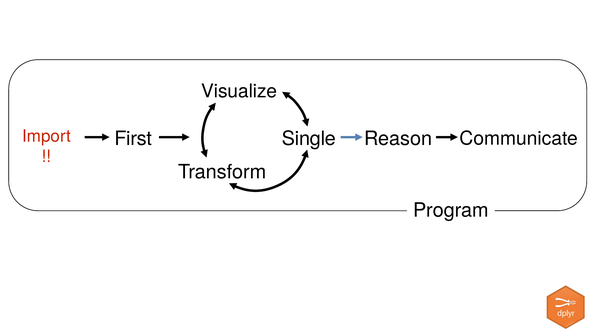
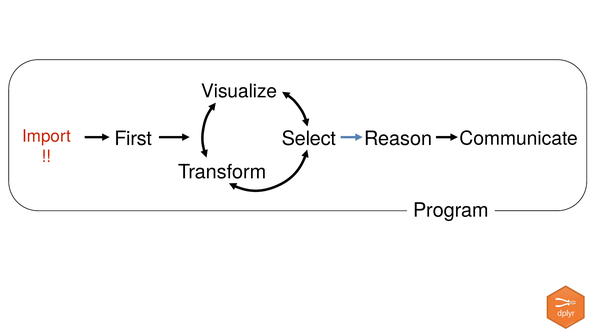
Single: Single -> Select (309, 139)
